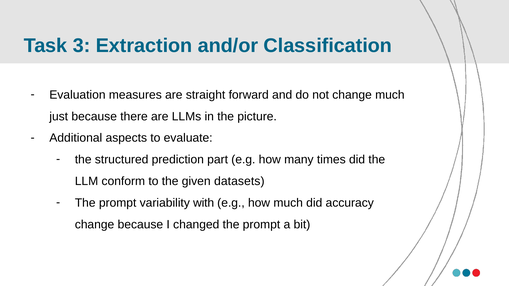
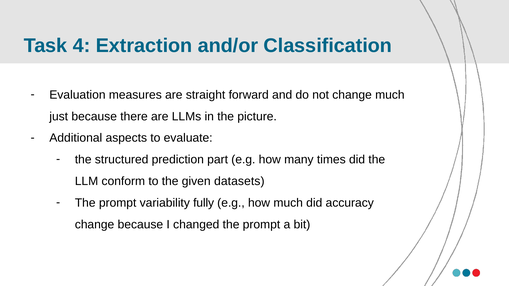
3: 3 -> 4 (82, 46)
with: with -> fully (204, 203)
